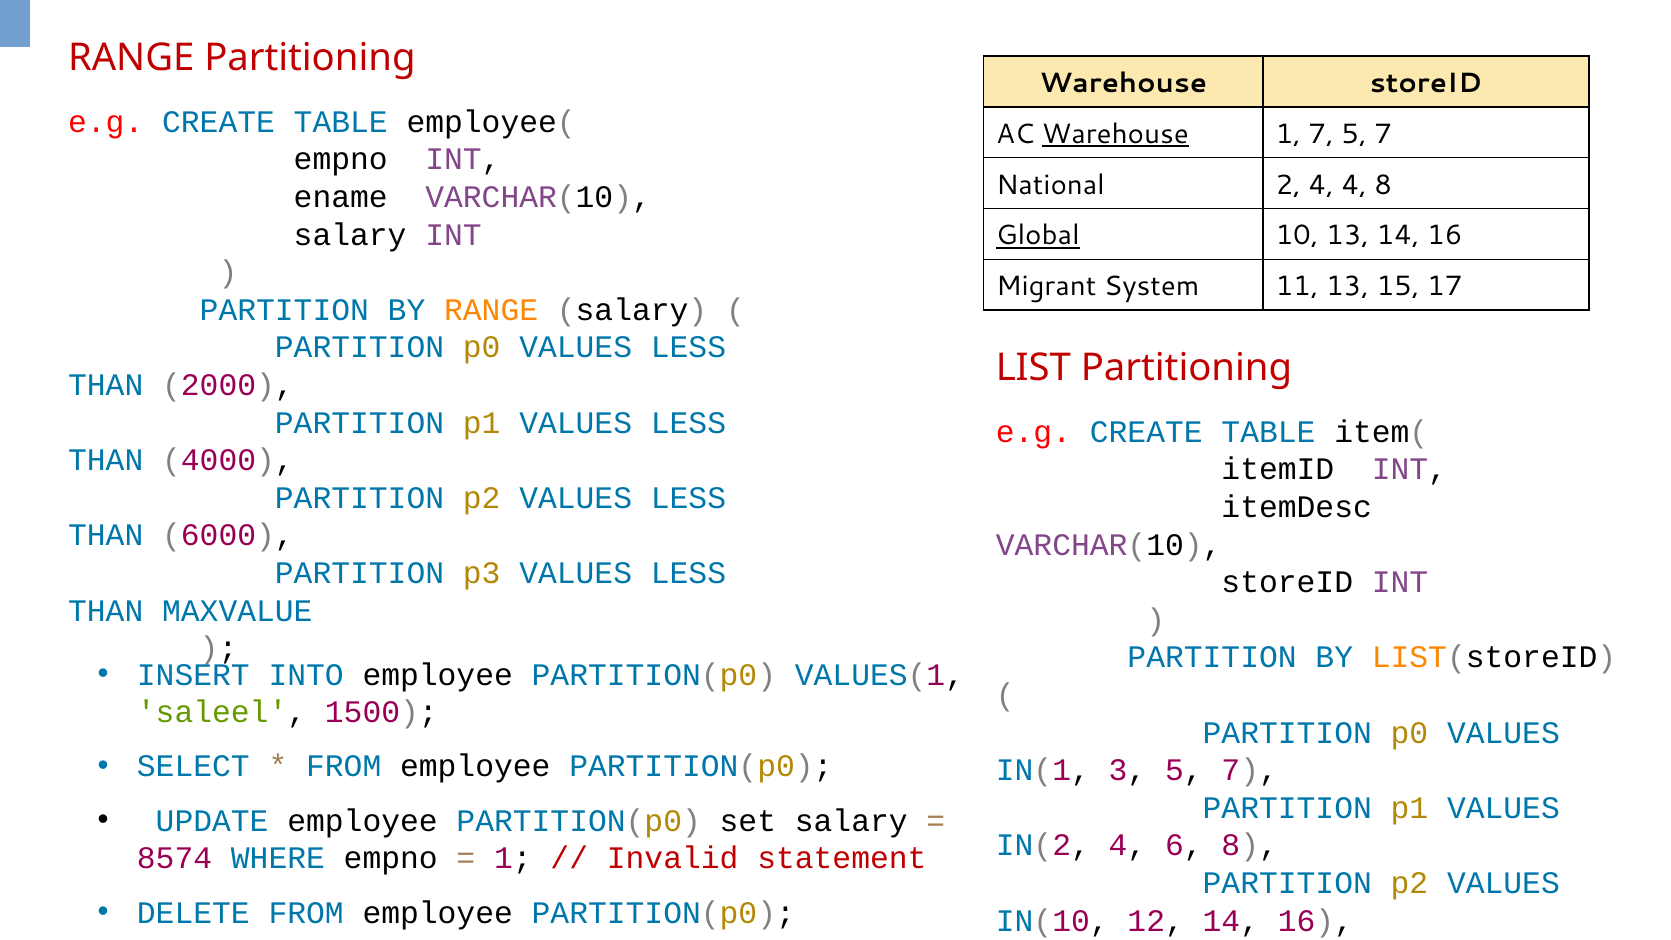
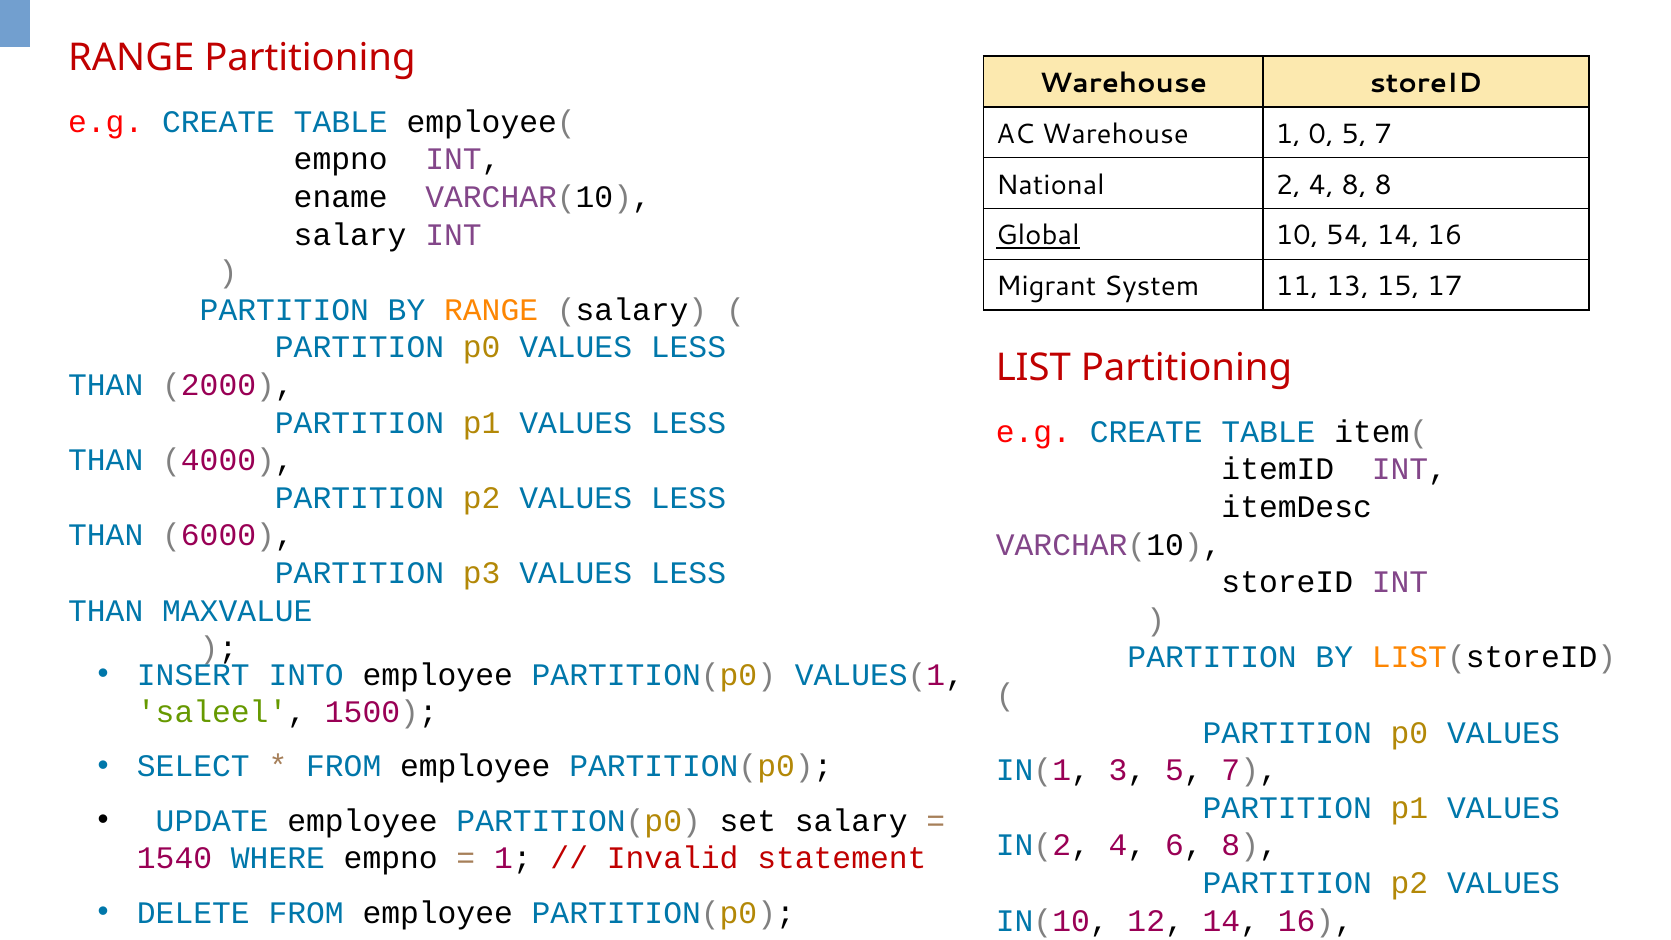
Warehouse underline: present -> none (1115, 134)
1 7: 7 -> 0 (1321, 134)
4 4: 4 -> 8 (1354, 185)
10 13: 13 -> 54 (1348, 236)
8574: 8574 -> 1540 (175, 858)
